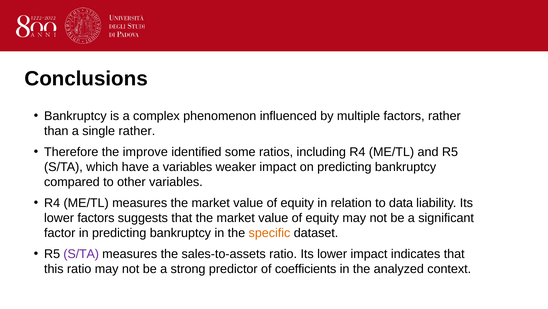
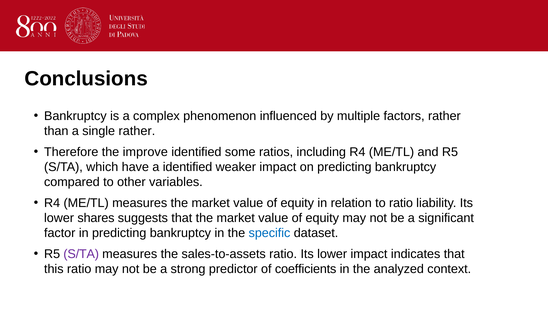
a variables: variables -> identified (188, 167)
to data: data -> ratio (401, 202)
lower factors: factors -> shares (96, 218)
specific colour: orange -> blue (269, 233)
